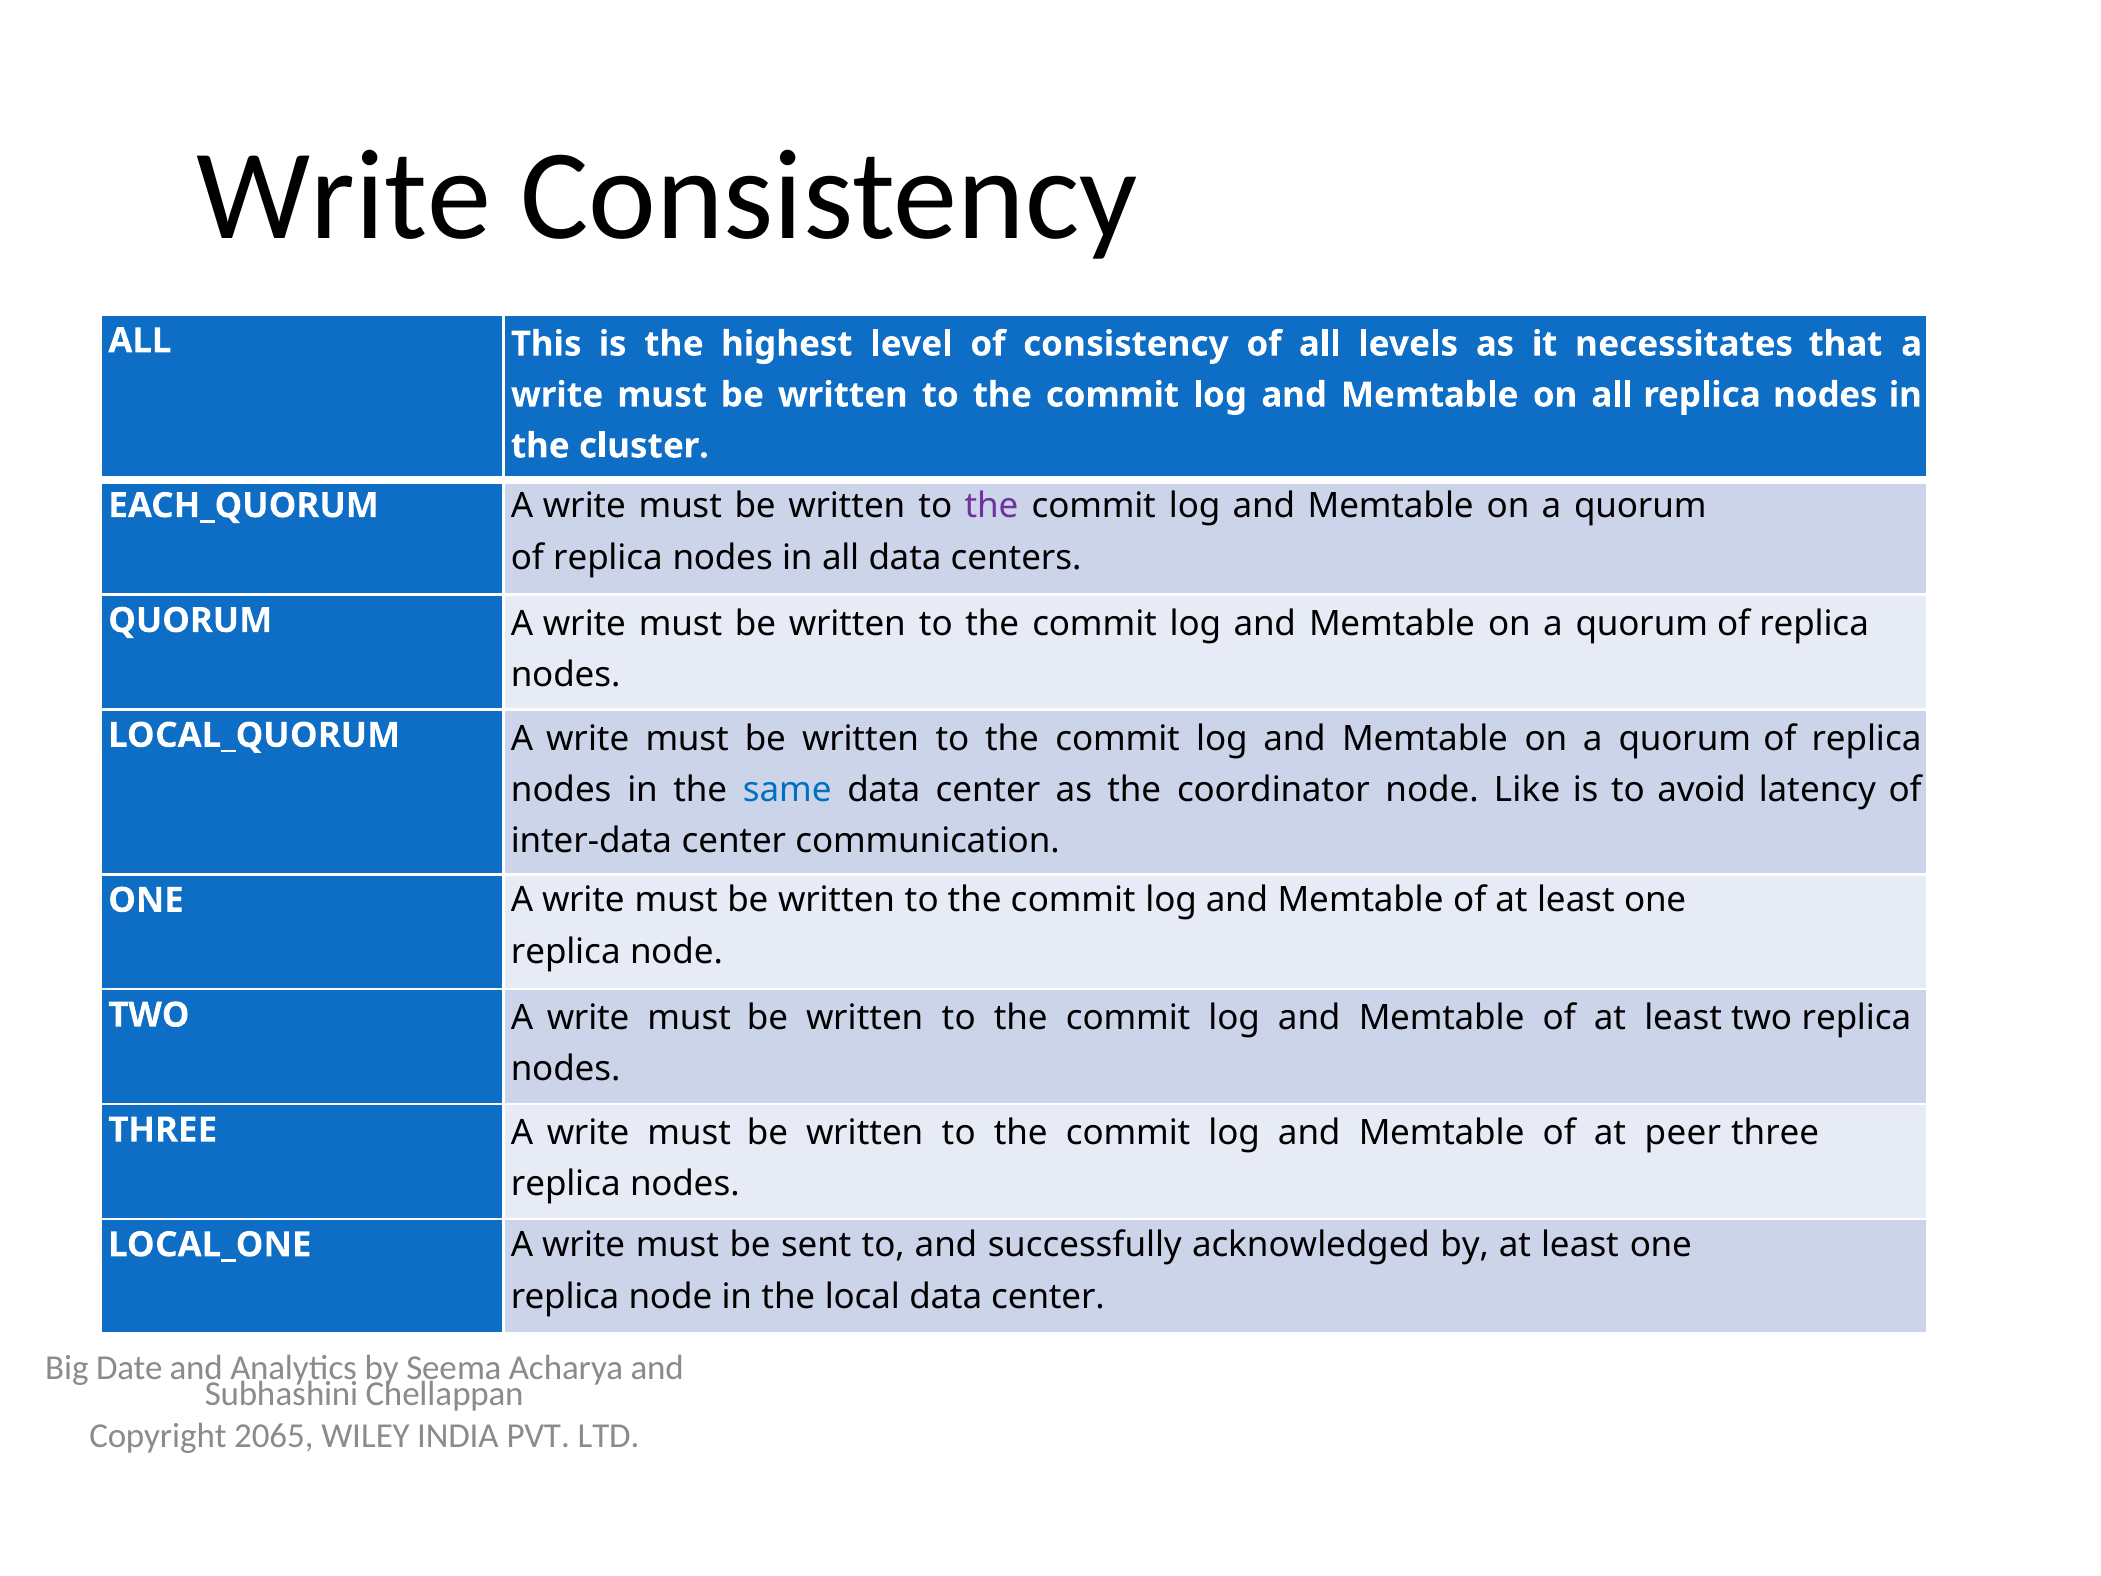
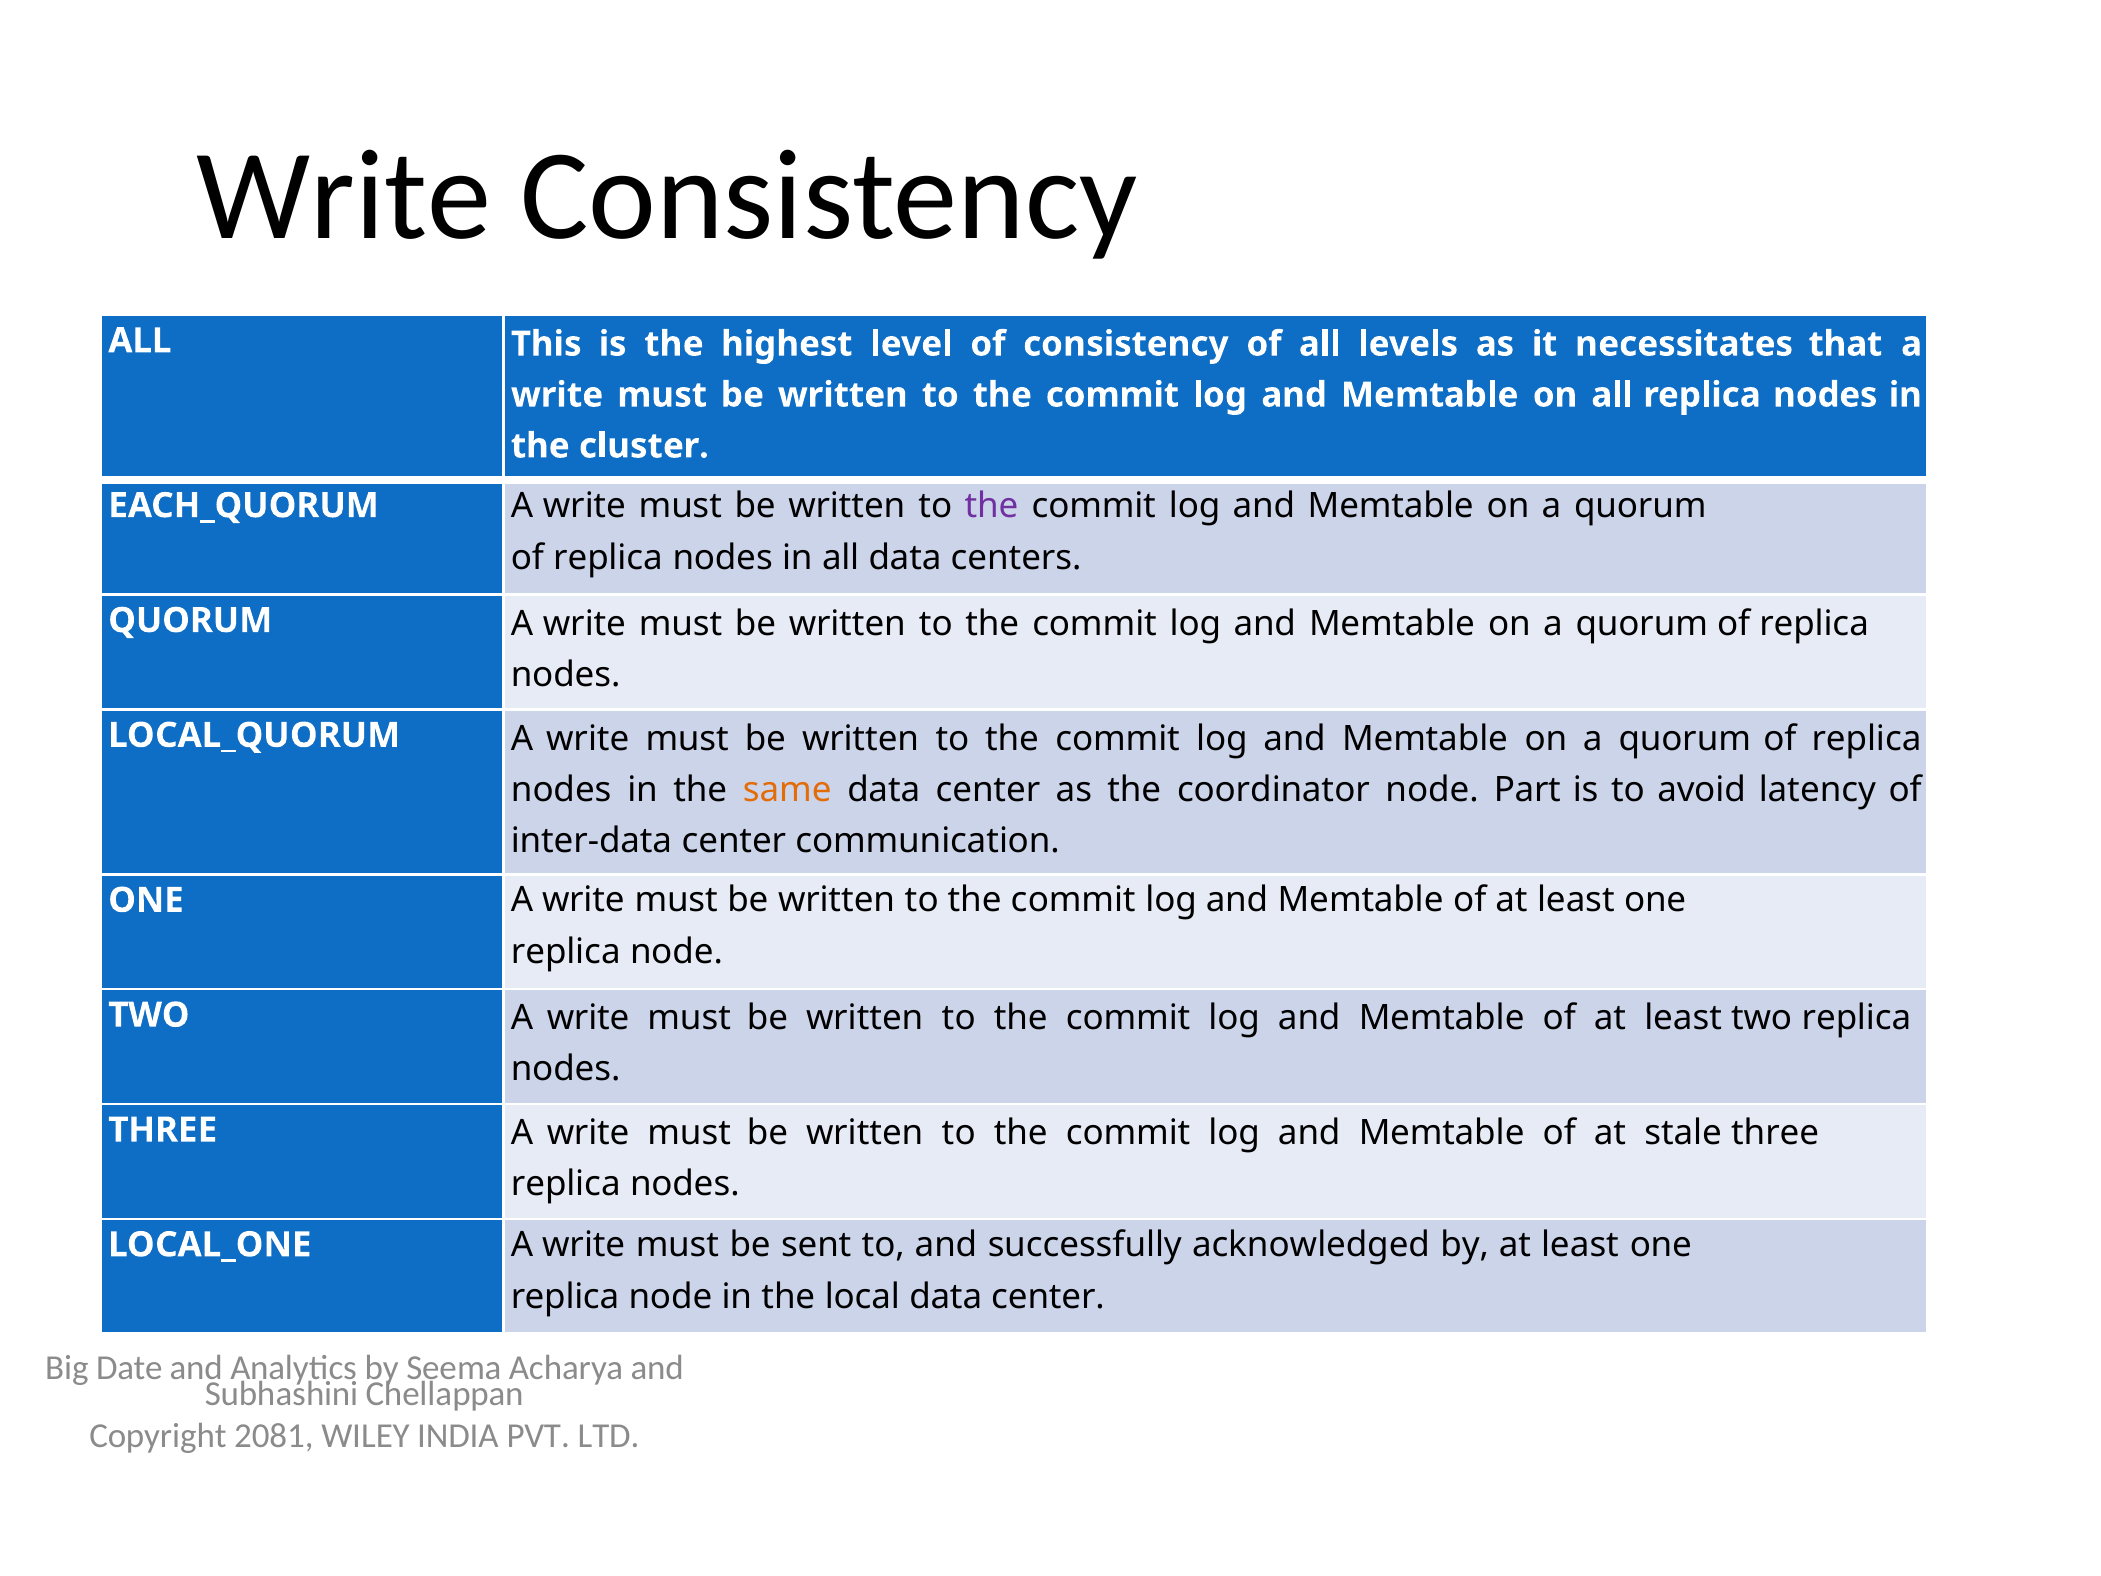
same colour: blue -> orange (787, 789)
Like: Like -> Part (1527, 789)
peer: peer -> stale (1683, 1133)
2065: 2065 -> 2081 (274, 1435)
